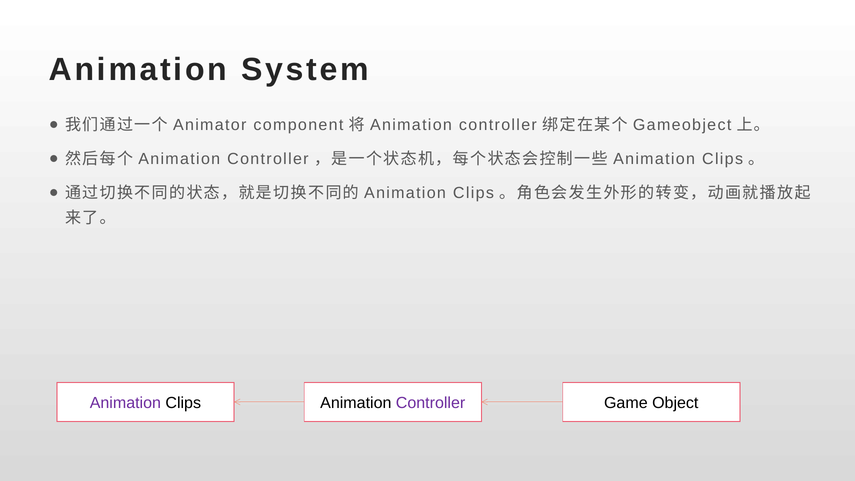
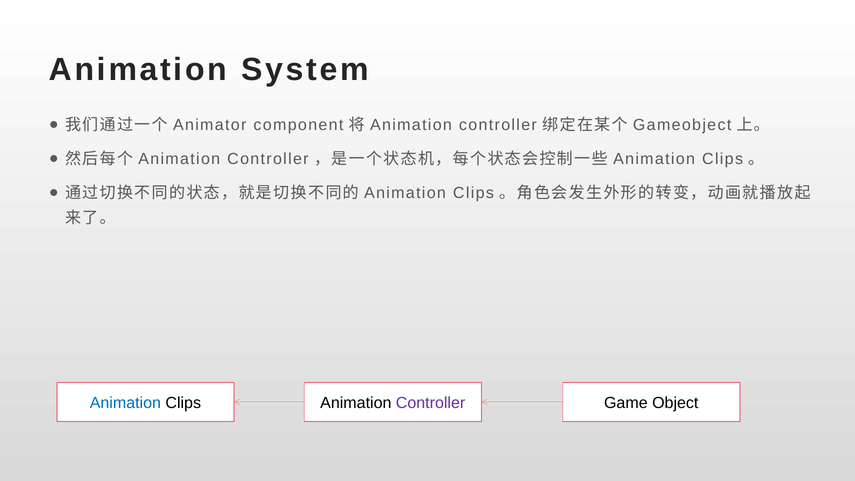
Animation colour: purple -> blue (125, 403)
